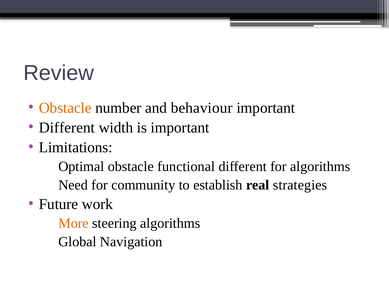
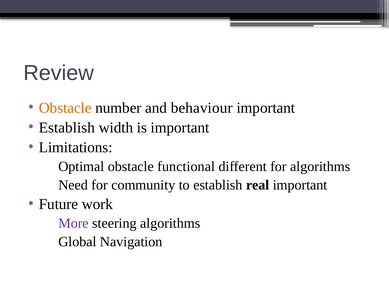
Different: Different -> Establish (67, 128)
real strategies: strategies -> important (300, 185)
More colour: orange -> purple (73, 223)
